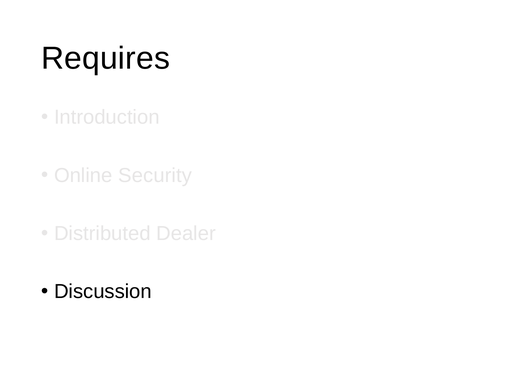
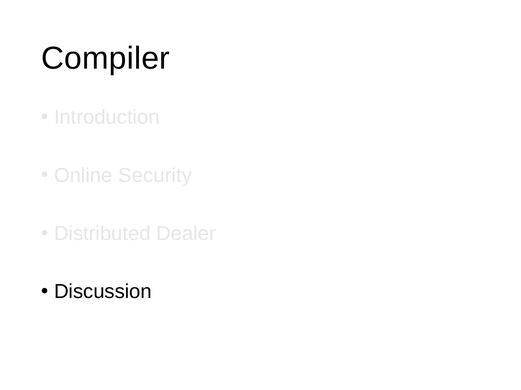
Requires: Requires -> Compiler (105, 58)
